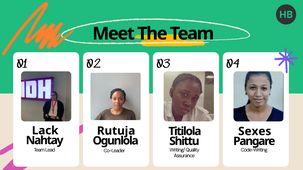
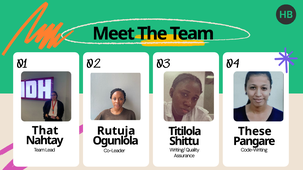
Lack: Lack -> That (45, 131)
Sexes: Sexes -> These (255, 132)
